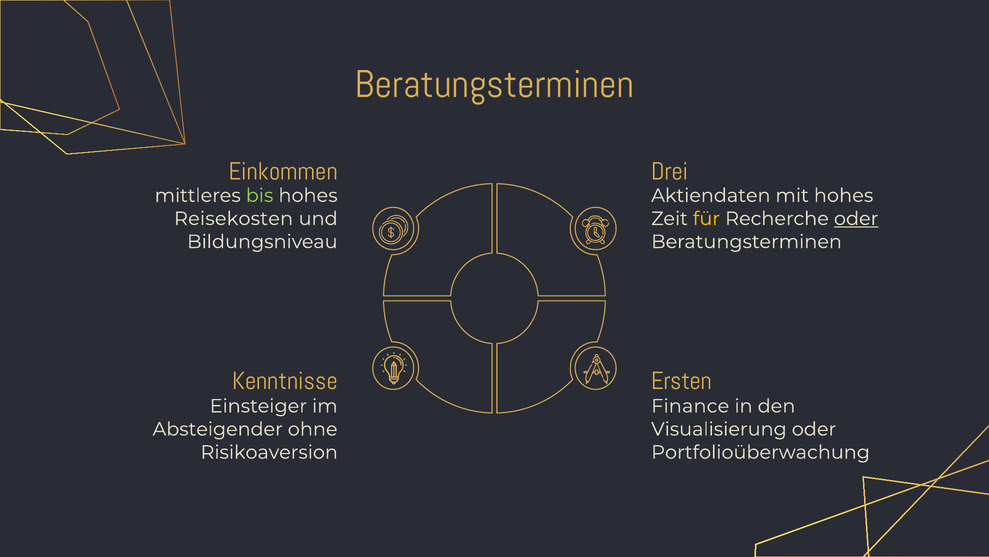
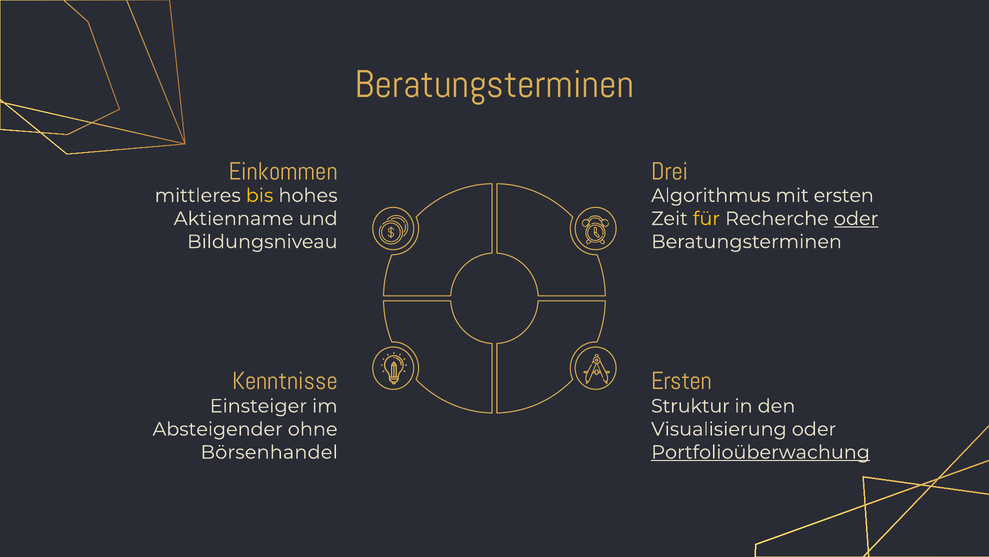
bis colour: light green -> yellow (260, 195)
Aktiendaten: Aktiendaten -> Algorithmus (711, 195)
mit hohes: hohes -> ersten (844, 195)
Reisekosten: Reisekosten -> Aktienname (234, 218)
Finance: Finance -> Struktur (690, 406)
Risikoaversion: Risikoaversion -> Börsenhandel (269, 452)
Portfolioüberwachung underline: none -> present (761, 452)
